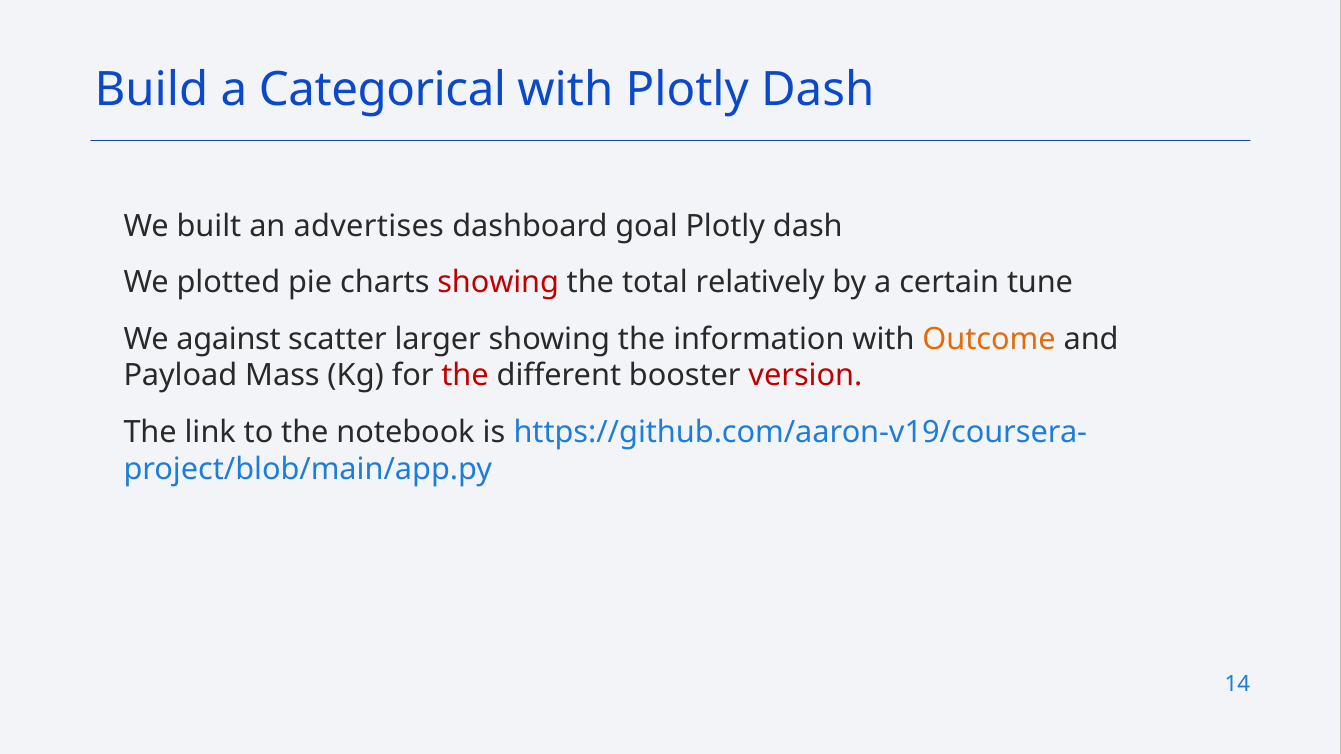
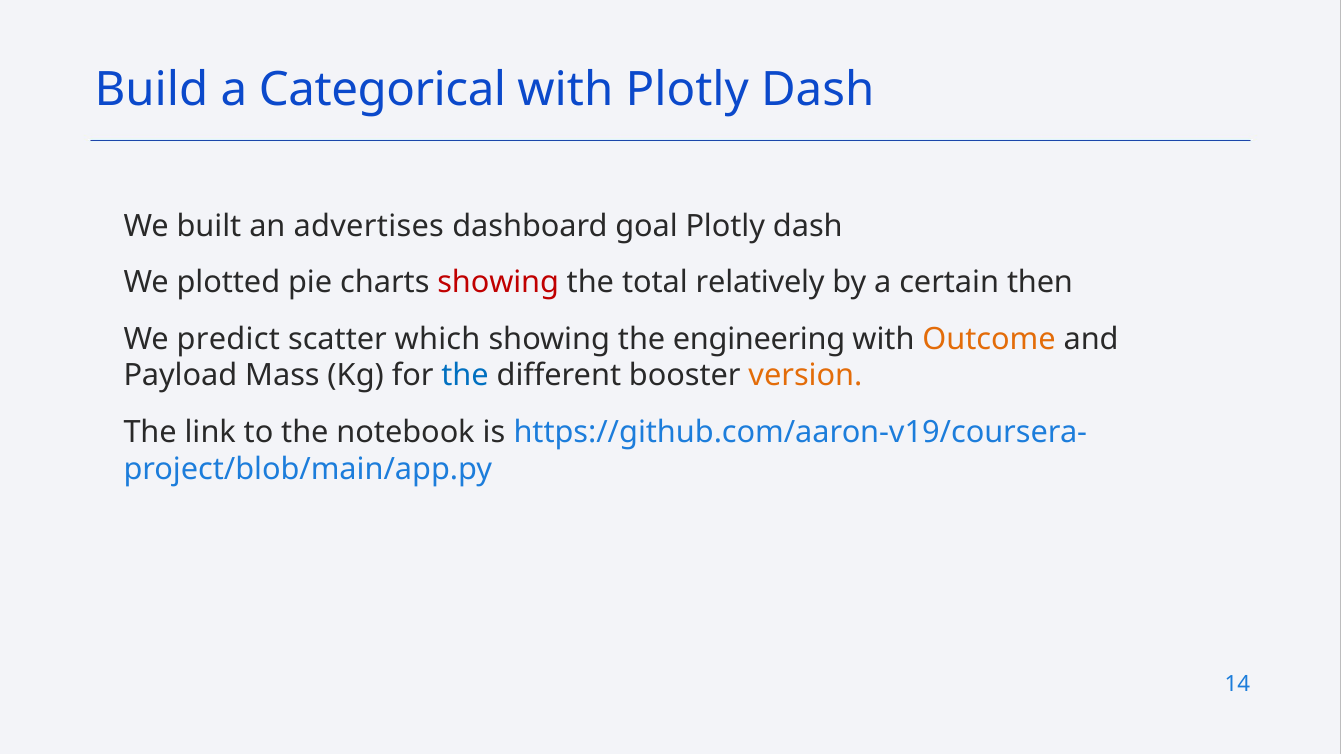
tune: tune -> then (1040, 283)
against: against -> predict (228, 339)
larger: larger -> which (438, 339)
information: information -> engineering (759, 339)
the colour: red -> blue (465, 376)
version colour: red -> orange (805, 376)
